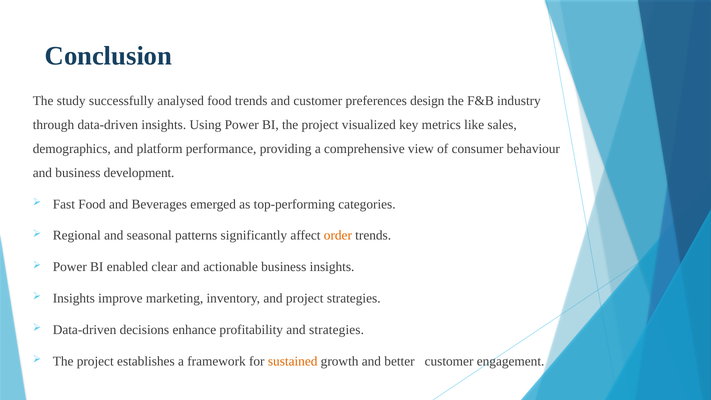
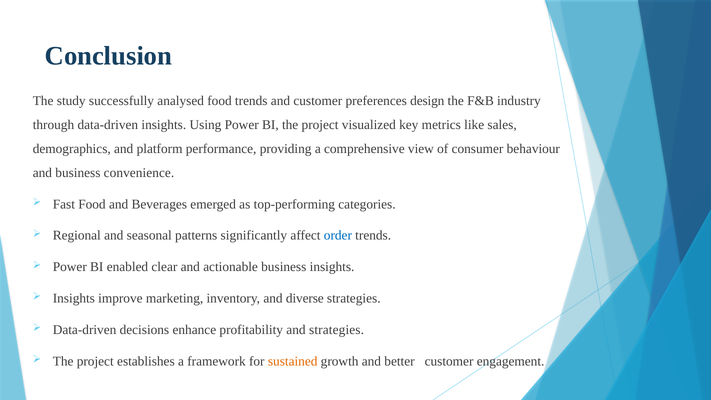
development: development -> convenience (139, 173)
order colour: orange -> blue (338, 235)
and project: project -> diverse (305, 298)
